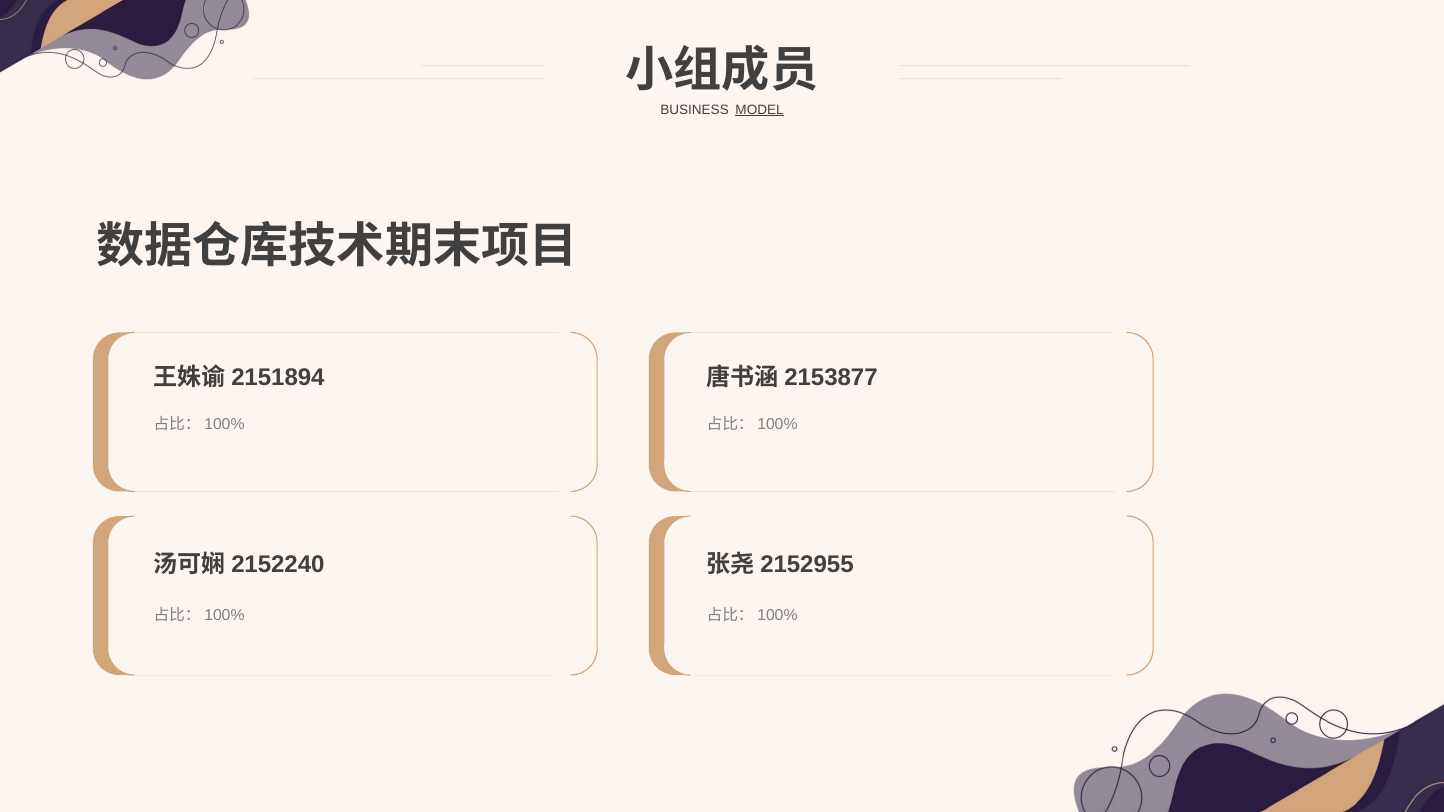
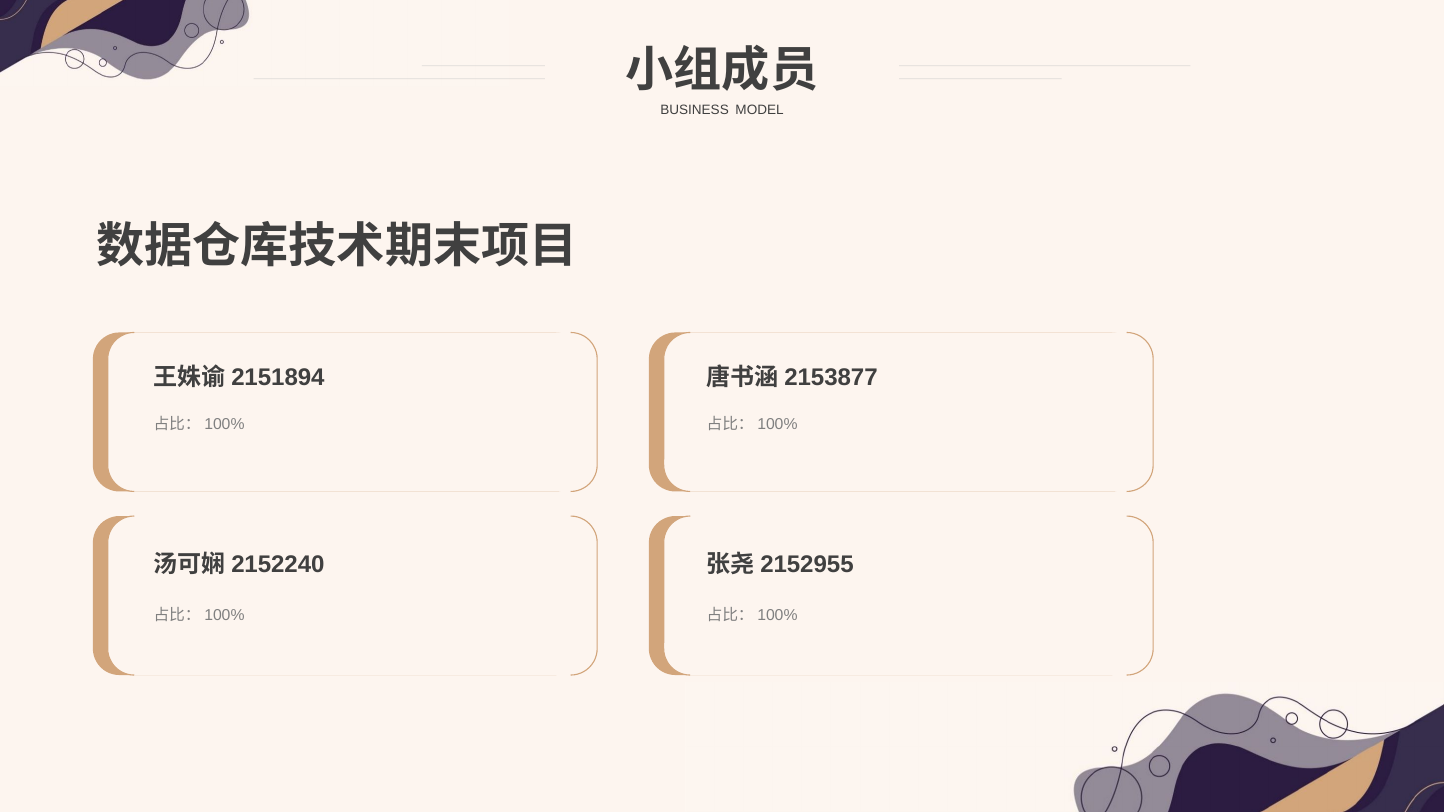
MODEL underline: present -> none (760, 110)
